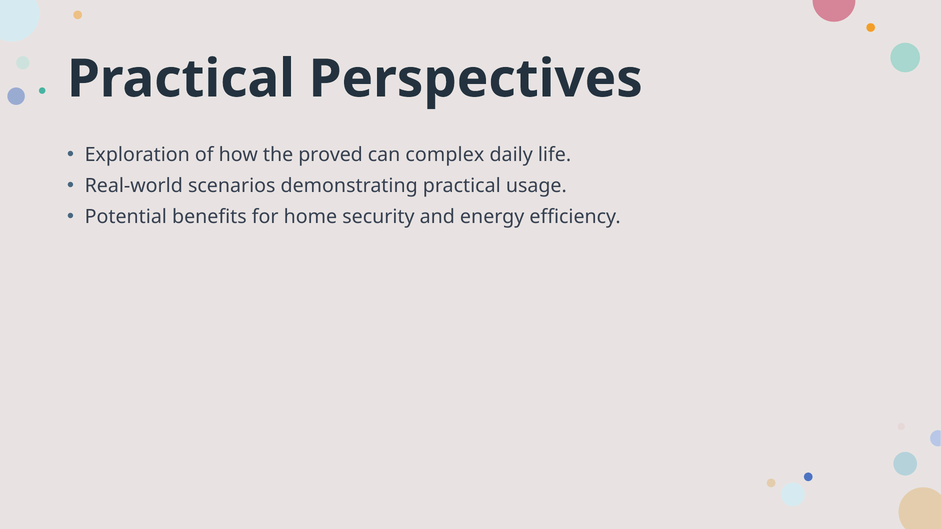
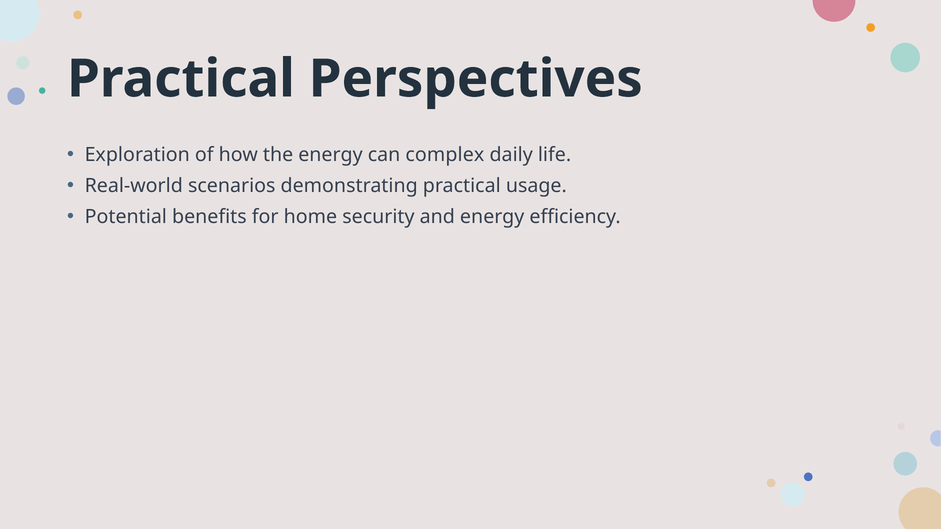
the proved: proved -> energy (330, 155)
